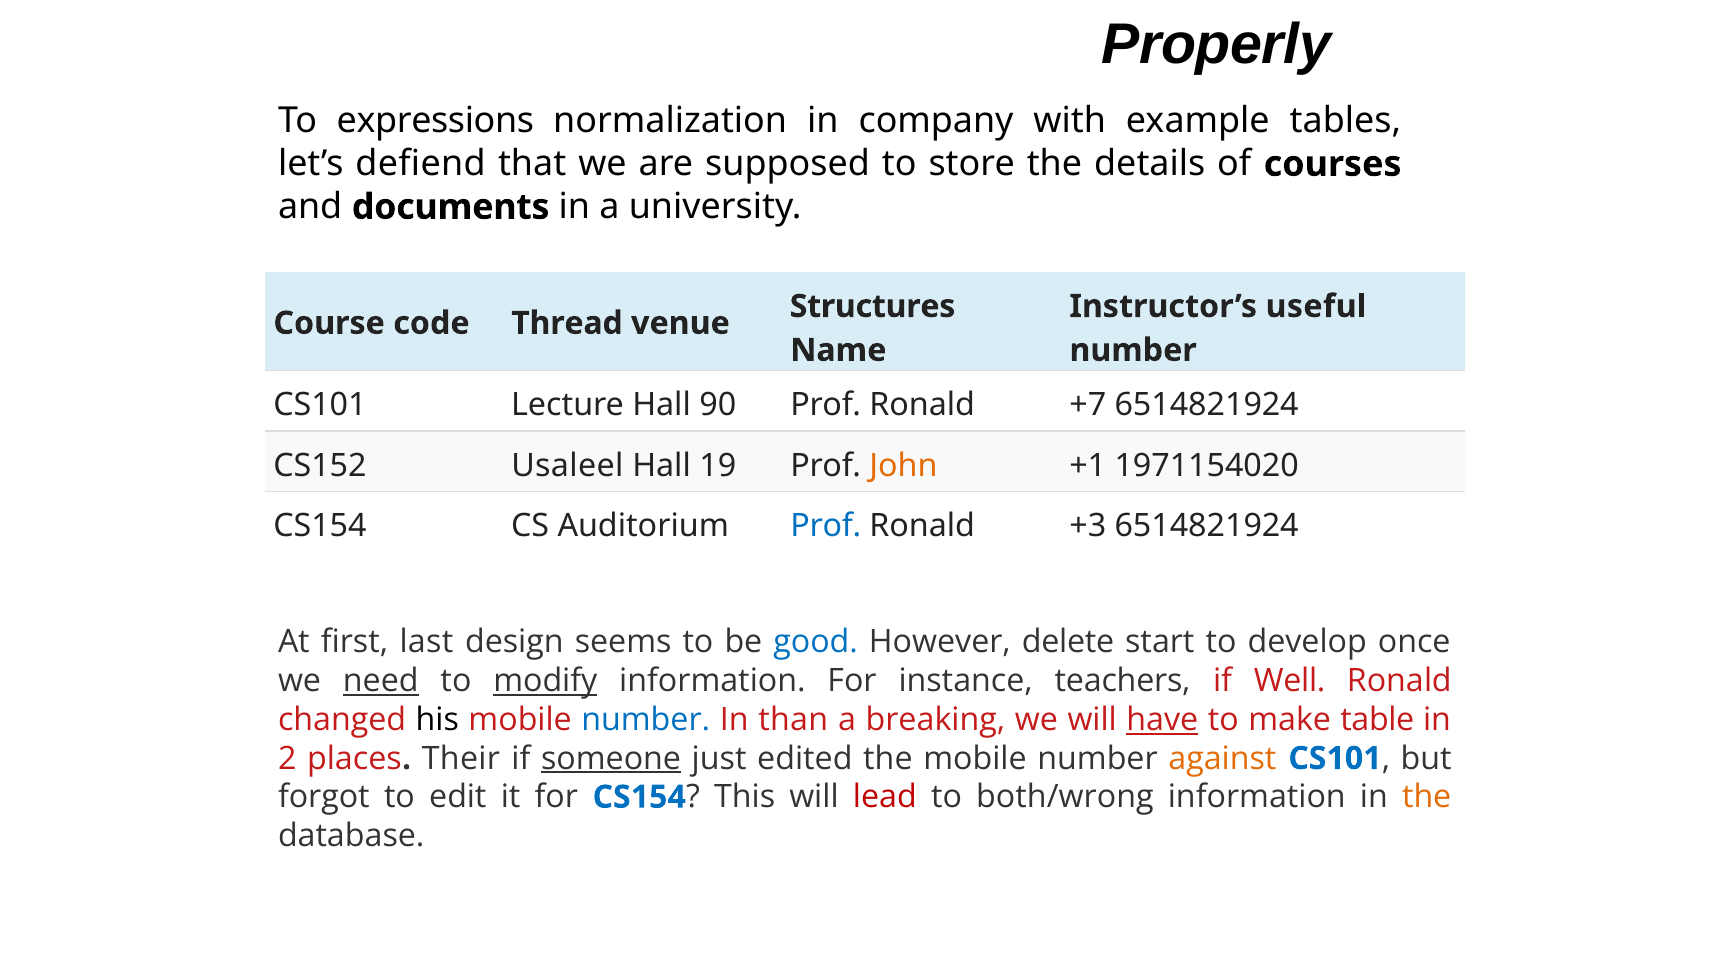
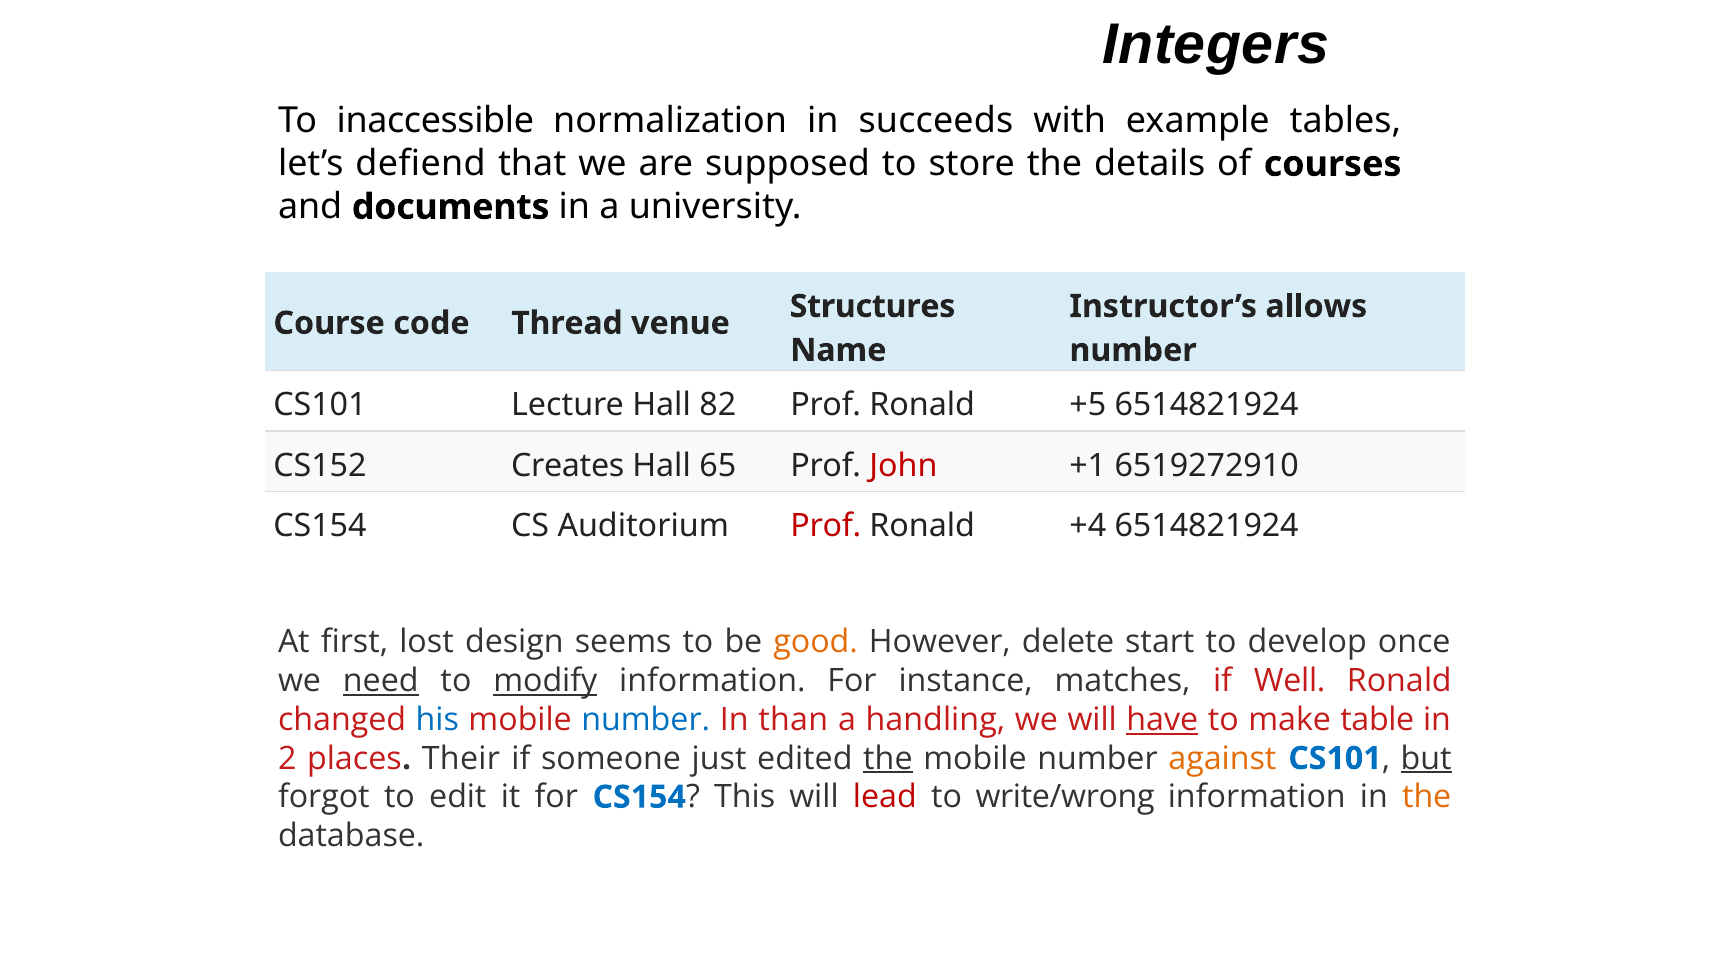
Properly: Properly -> Integers (1216, 45)
expressions: expressions -> inaccessible (435, 121)
company: company -> succeeds (936, 121)
useful: useful -> allows (1316, 307)
90: 90 -> 82 (718, 405)
+7: +7 -> +5 (1088, 405)
Usaleel: Usaleel -> Creates (568, 466)
19: 19 -> 65 (718, 466)
John colour: orange -> red (903, 466)
1971154020: 1971154020 -> 6519272910 (1207, 466)
Prof colour: blue -> red (826, 526)
+3: +3 -> +4 (1088, 526)
last: last -> lost (427, 643)
good colour: blue -> orange (816, 643)
teachers: teachers -> matches (1123, 681)
his colour: black -> blue (437, 720)
breaking: breaking -> handling (935, 720)
someone underline: present -> none (611, 759)
the underline: none -> present (888, 759)
but underline: none -> present (1426, 759)
both/wrong: both/wrong -> write/wrong (1065, 797)
